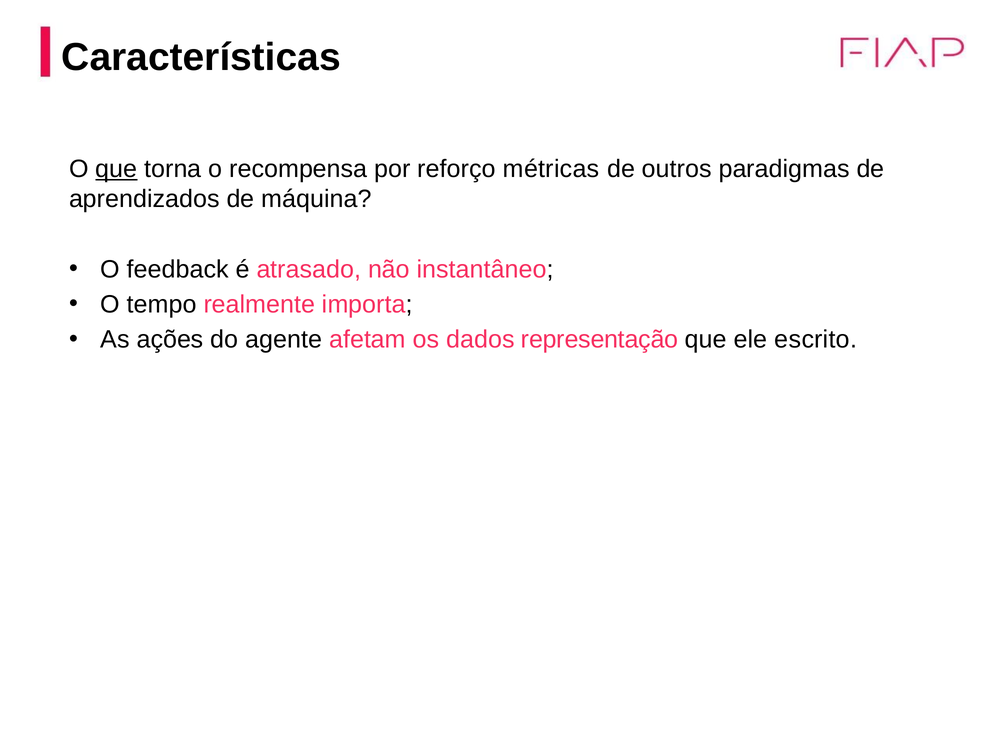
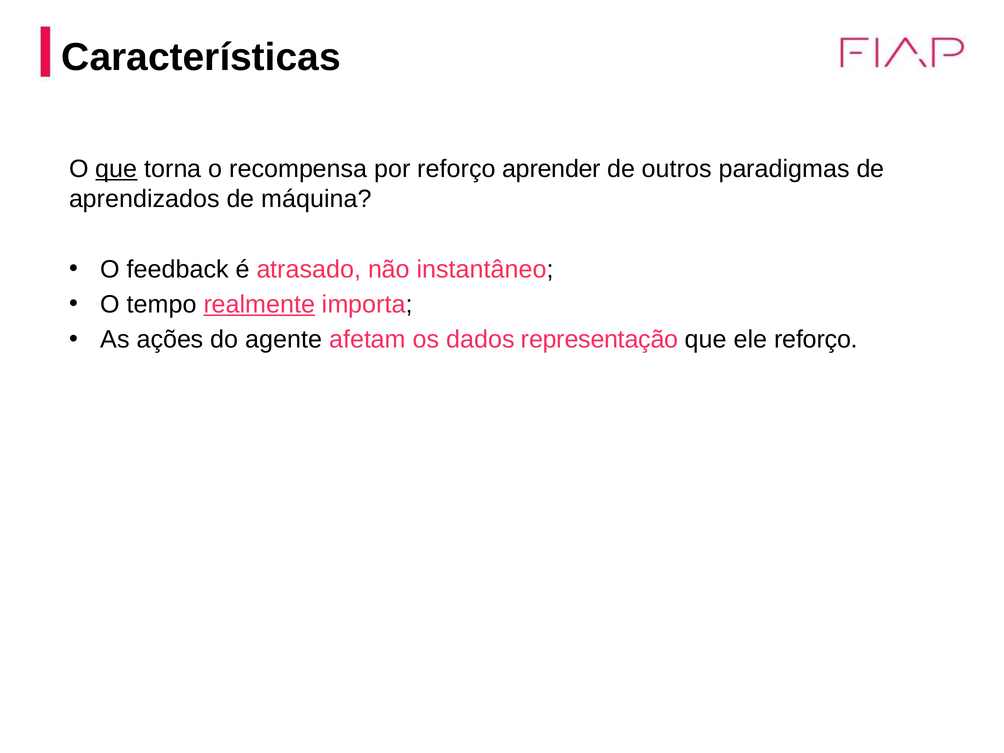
métricas: métricas -> aprender (551, 169)
realmente underline: none -> present (259, 304)
ele escrito: escrito -> reforço (816, 340)
